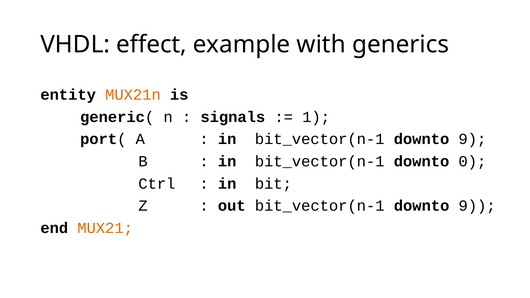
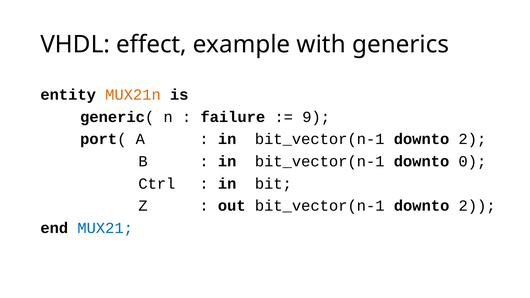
signals: signals -> failure (233, 117)
1: 1 -> 9 (316, 117)
in bit_vector(n-1 downto 9: 9 -> 2 (472, 139)
out bit_vector(n-1 downto 9: 9 -> 2 (477, 206)
MUX21 colour: orange -> blue (105, 228)
